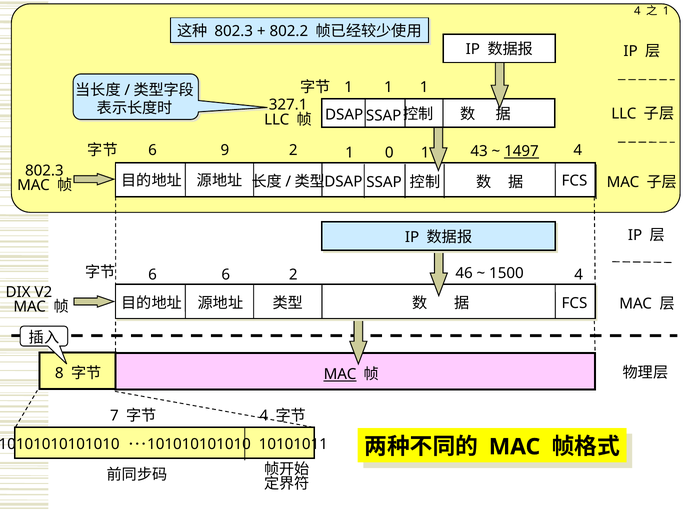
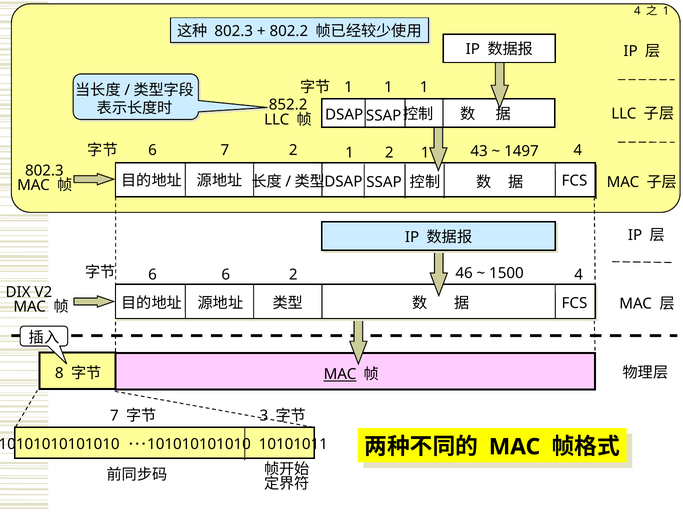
327.1: 327.1 -> 852.2 (288, 105)
6 9: 9 -> 7 (225, 150)
1497 underline: present -> none (521, 152)
1 0: 0 -> 2 (389, 153)
4: 4 -> 3 (264, 416)
